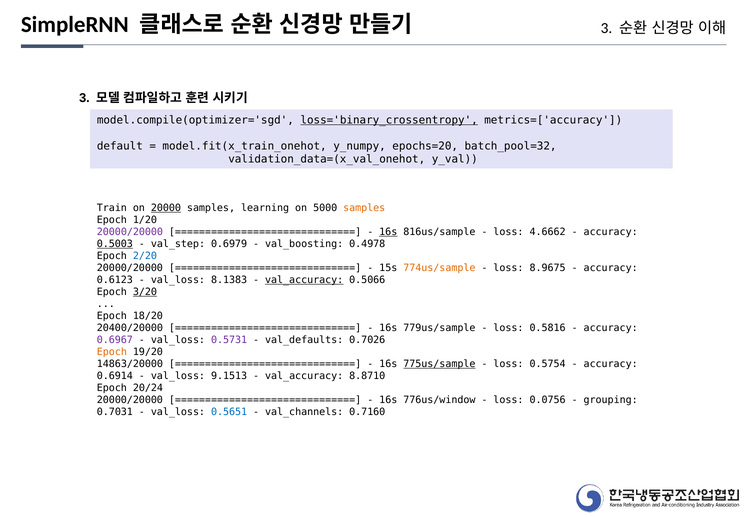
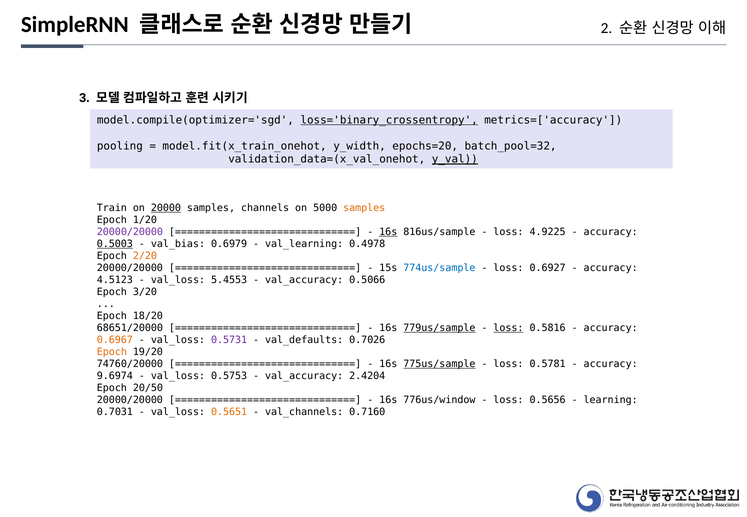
3: 3 -> 2 (606, 28)
default: default -> pooling (120, 146)
y_numpy: y_numpy -> y_width (360, 146)
y_val underline: none -> present (455, 159)
learning: learning -> channels (265, 208)
4.6662: 4.6662 -> 4.9225 (548, 232)
val_step: val_step -> val_bias (178, 244)
val_boosting: val_boosting -> val_learning (304, 244)
2/20 colour: blue -> orange (145, 256)
774us/sample colour: orange -> blue (439, 268)
8.9675: 8.9675 -> 0.6927 (548, 268)
0.6123: 0.6123 -> 4.5123 (115, 280)
8.1383: 8.1383 -> 5.4553 (229, 280)
val_accuracy underline: present -> none (304, 280)
3/20 underline: present -> none (145, 292)
20400/20000: 20400/20000 -> 68651/20000 (130, 328)
779us/sample underline: none -> present (439, 328)
loss underline: none -> present (508, 328)
0.6967 colour: purple -> orange (115, 340)
14863/20000: 14863/20000 -> 74760/20000 (130, 364)
0.5754: 0.5754 -> 0.5781 (548, 364)
0.6914: 0.6914 -> 9.6974 (115, 376)
9.1513: 9.1513 -> 0.5753 (229, 376)
8.8710: 8.8710 -> 2.4204 (367, 376)
20/24: 20/24 -> 20/50 (148, 388)
0.0756: 0.0756 -> 0.5656 (548, 400)
grouping: grouping -> learning (611, 400)
0.5651 colour: blue -> orange (229, 412)
